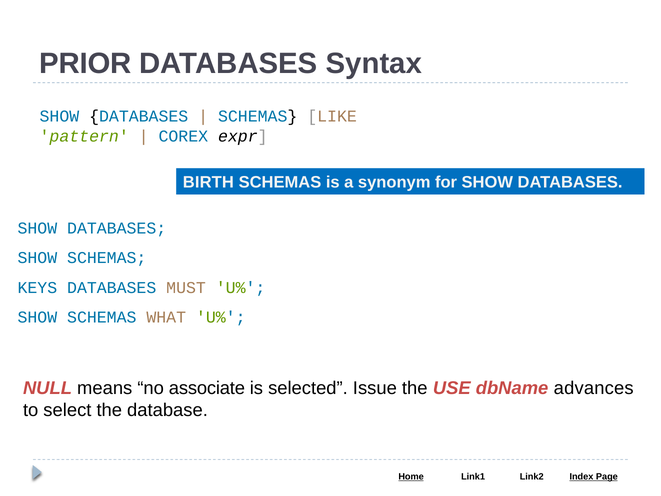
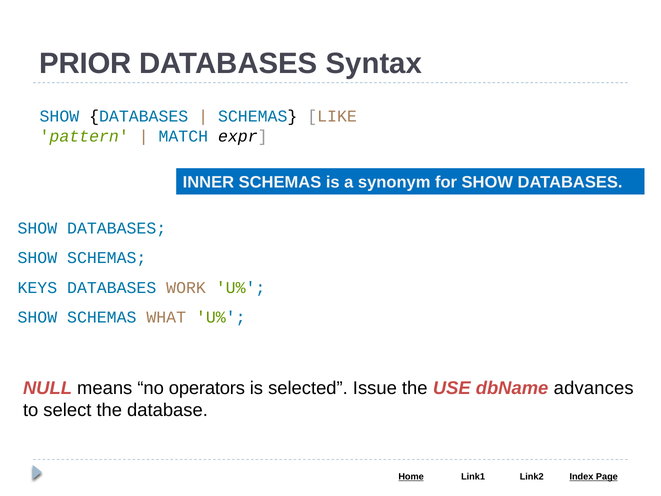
COREX: COREX -> MATCH (183, 136)
BIRTH: BIRTH -> INNER (208, 182)
MUST: MUST -> WORK (186, 288)
associate: associate -> operators (207, 388)
